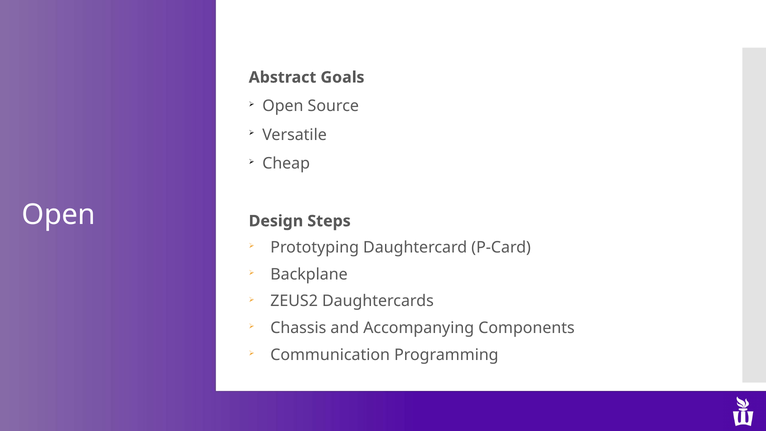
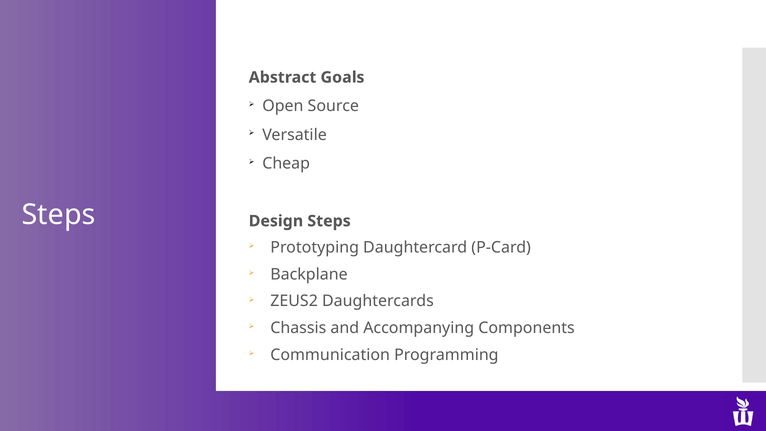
Open: Open -> Steps (59, 215)
